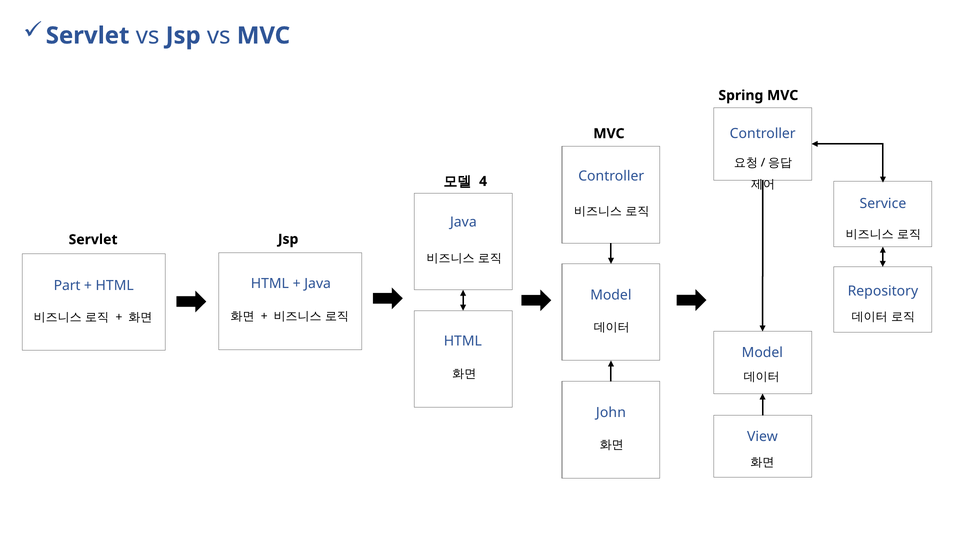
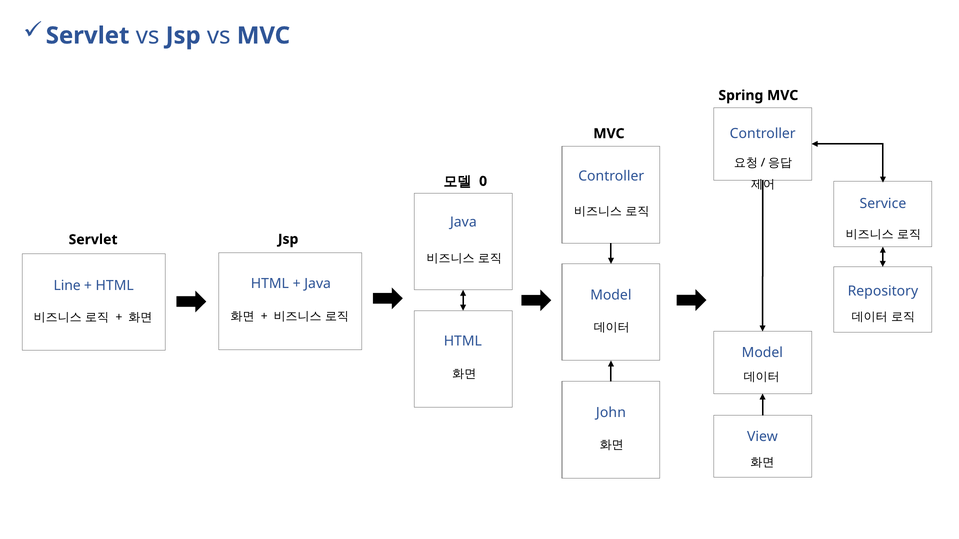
4: 4 -> 0 (483, 181)
Part: Part -> Line (67, 286)
